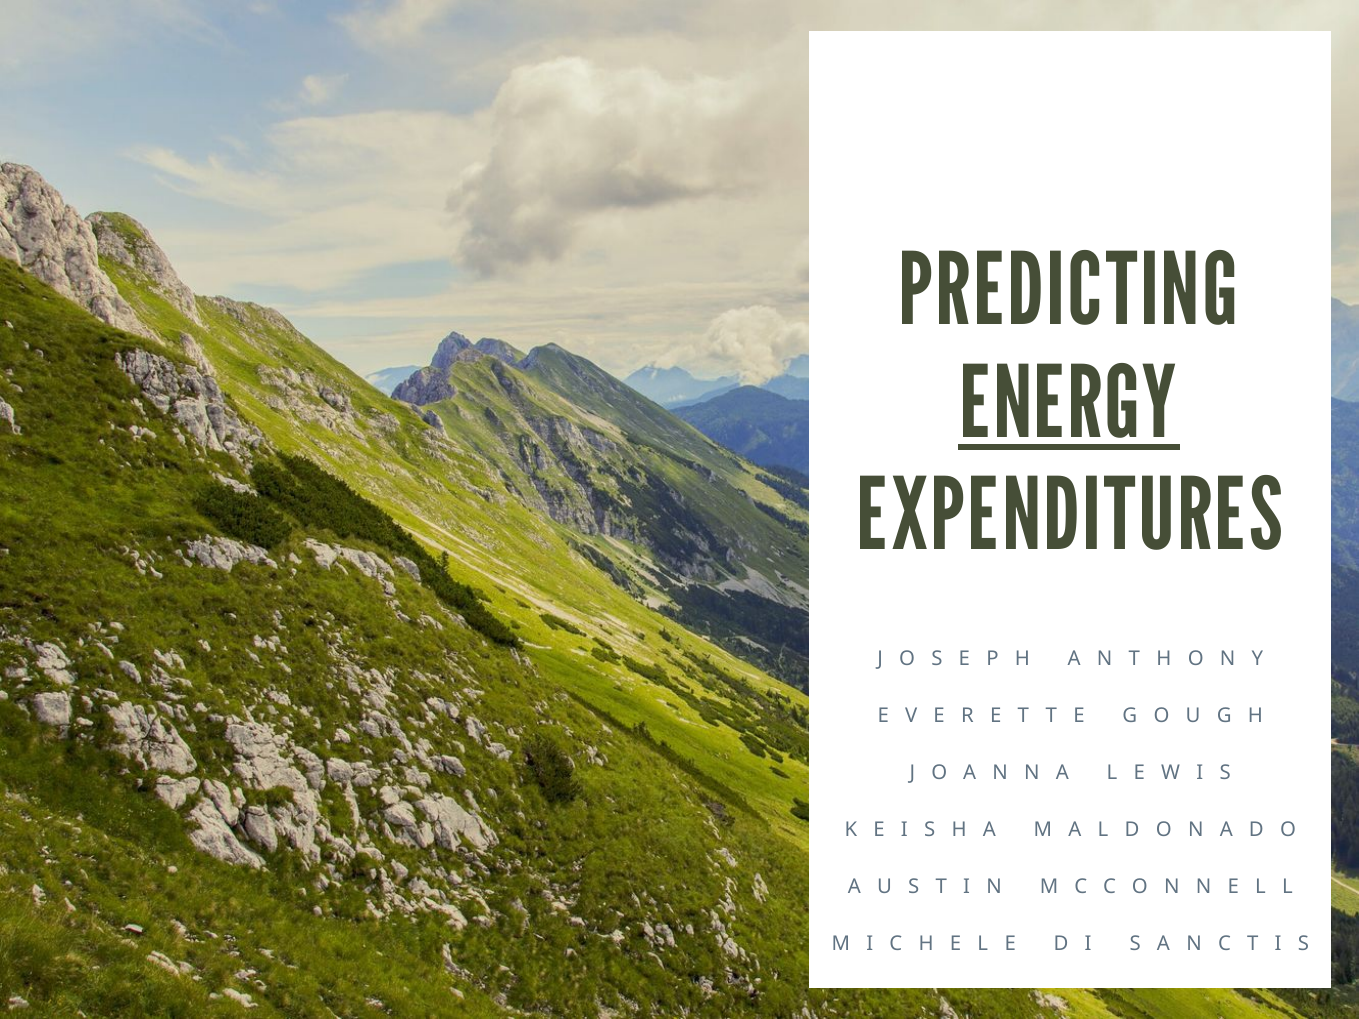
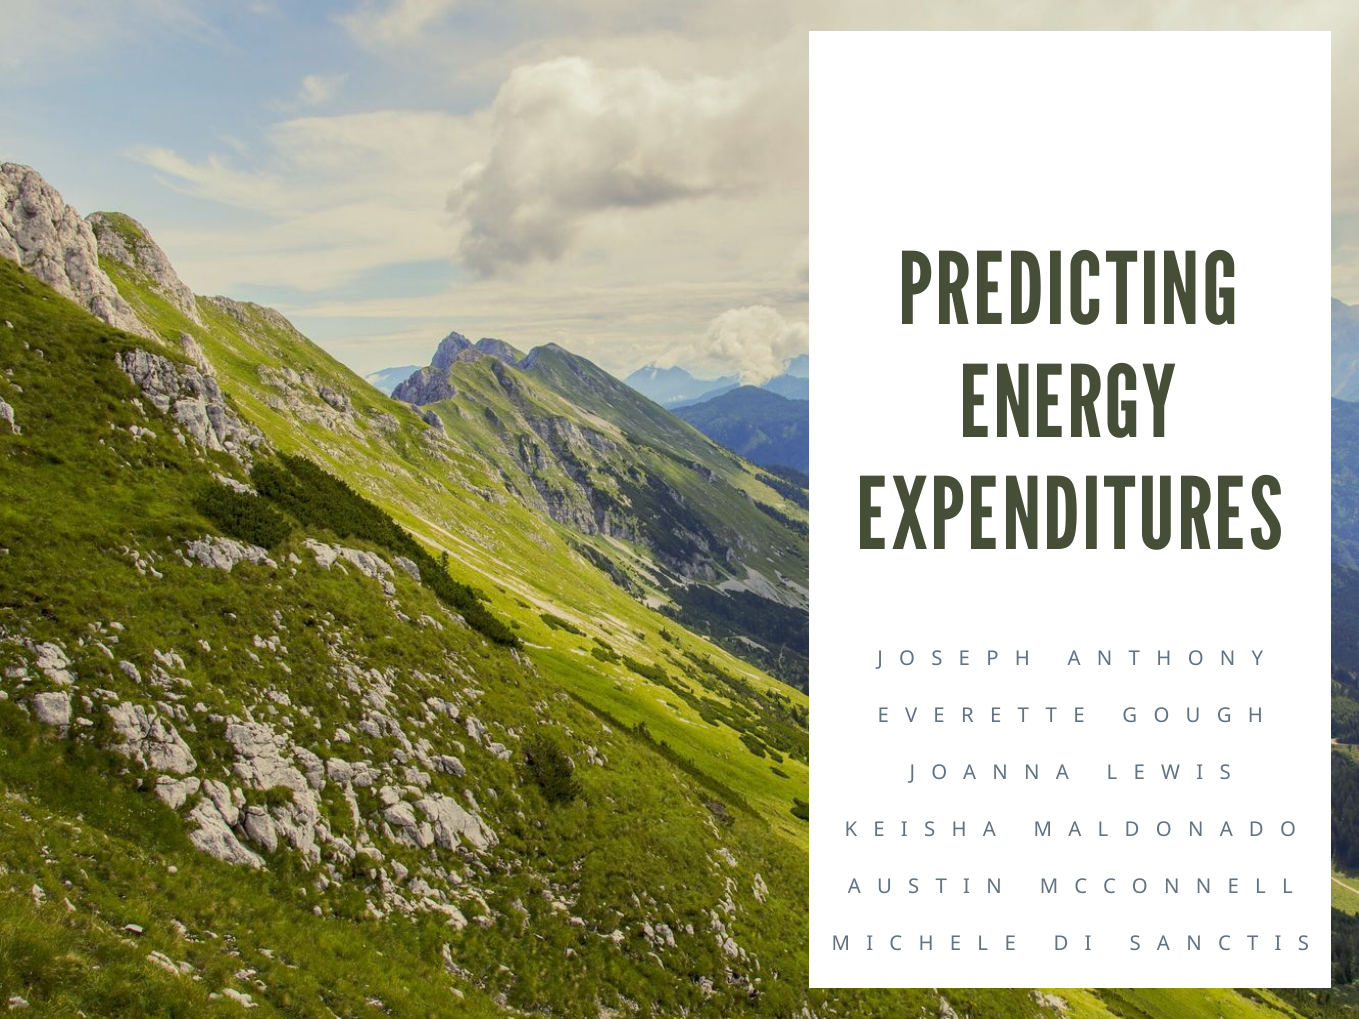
ENERGY underline: present -> none (1069, 404)
